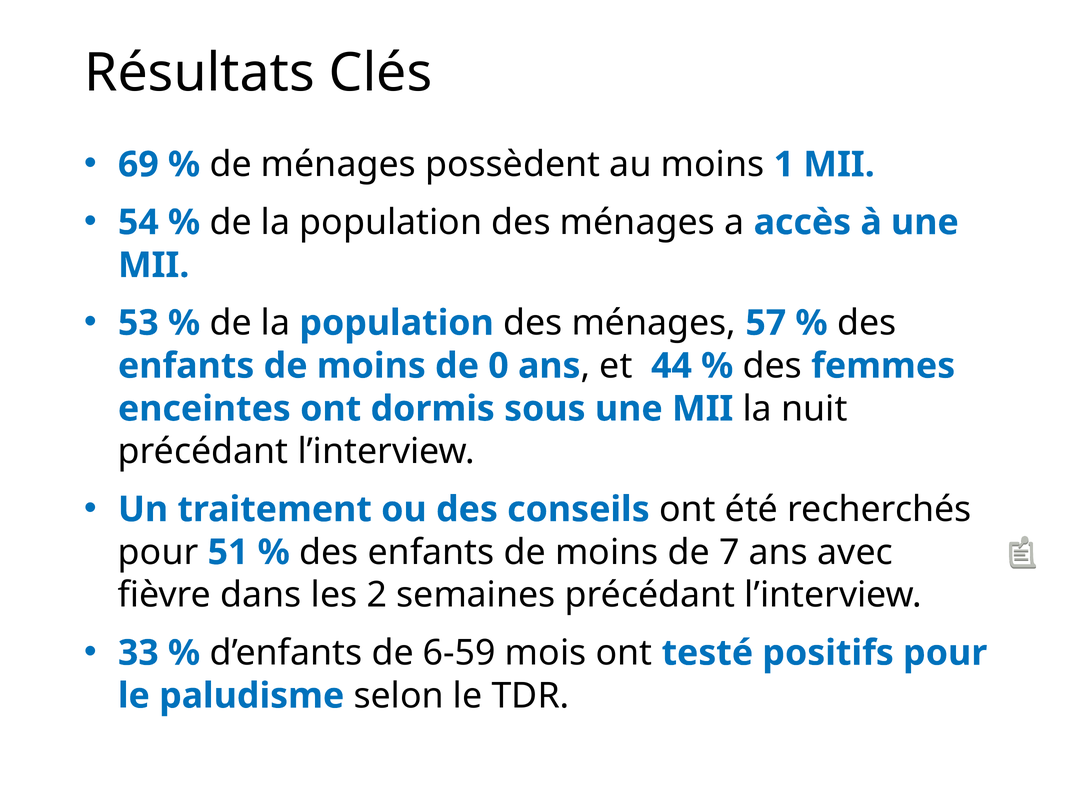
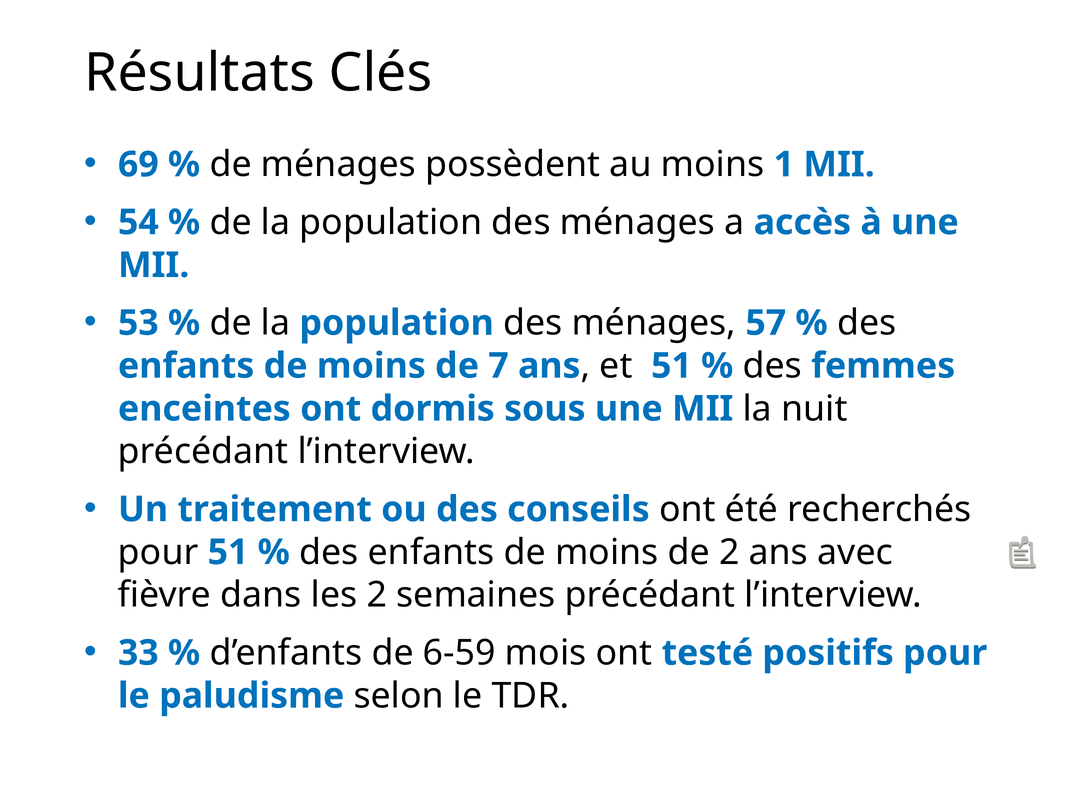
0: 0 -> 7 (498, 366)
et 44: 44 -> 51 (671, 366)
de 7: 7 -> 2 (729, 552)
